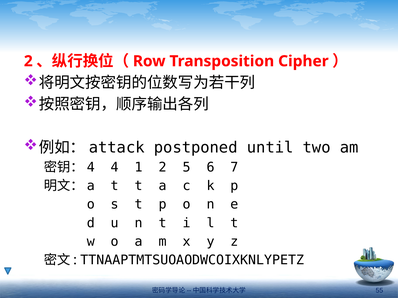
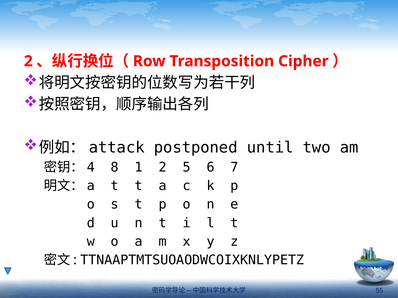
4: 4 -> 8 (115, 168)
